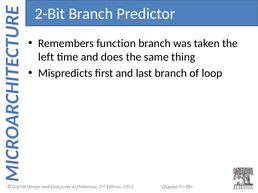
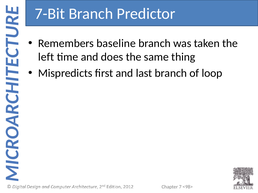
2-Bit: 2-Bit -> 7-Bit (50, 14)
function: function -> baseline (116, 43)
